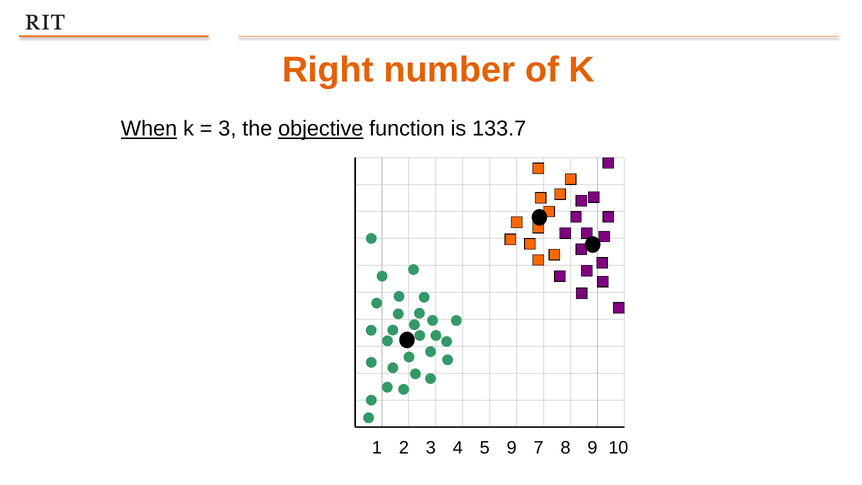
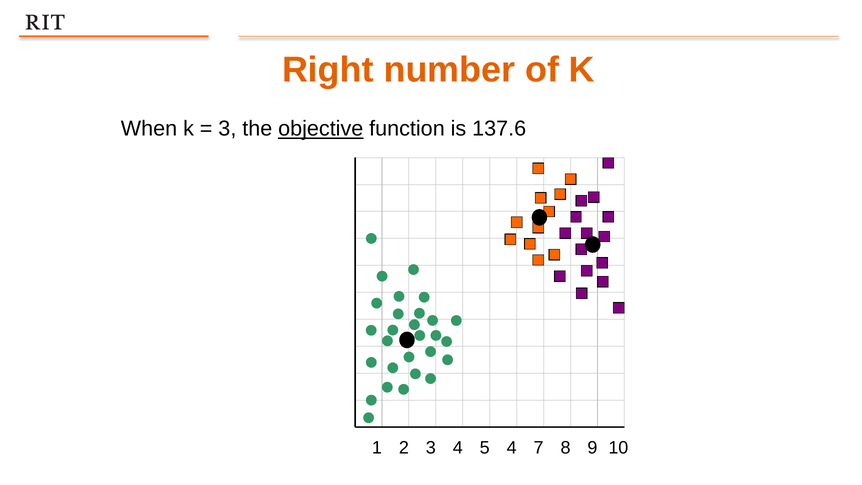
When underline: present -> none (149, 129)
133.7: 133.7 -> 137.6 (499, 129)
5 9: 9 -> 4 (512, 448)
